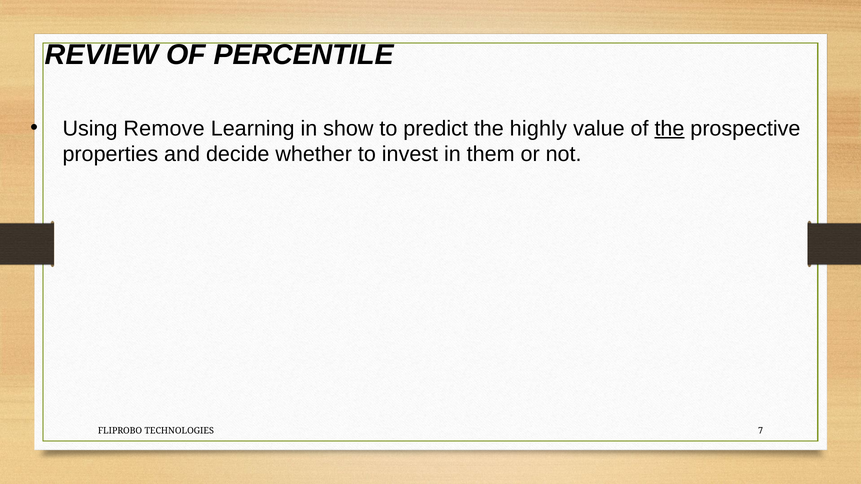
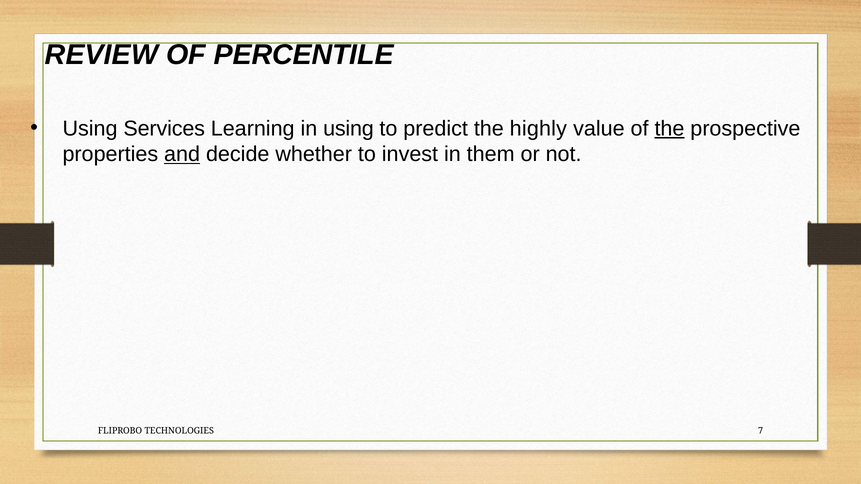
Remove: Remove -> Services (164, 129)
in show: show -> using (348, 129)
and underline: none -> present (182, 154)
